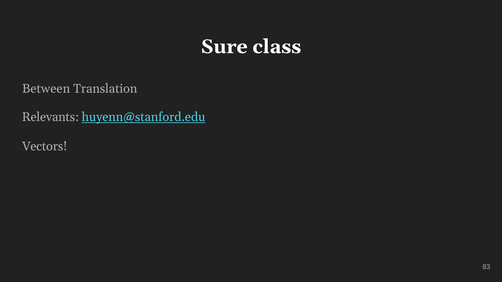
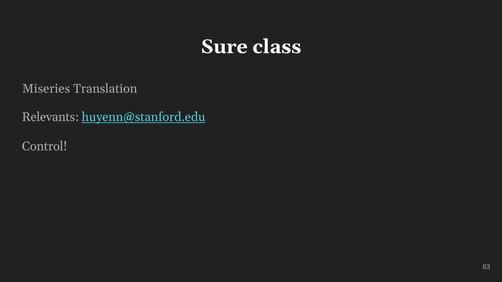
Between: Between -> Miseries (46, 89)
Vectors: Vectors -> Control (45, 147)
